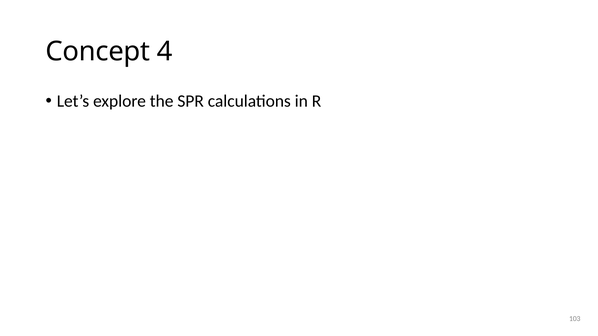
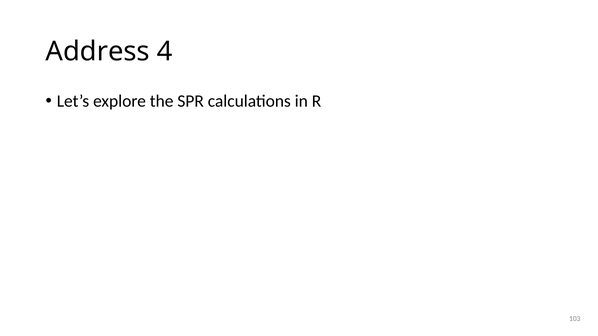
Concept: Concept -> Address (98, 52)
